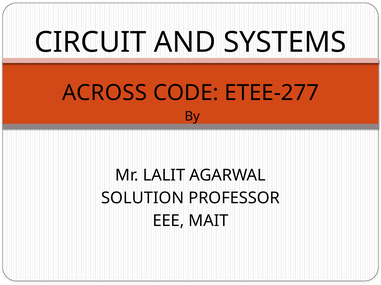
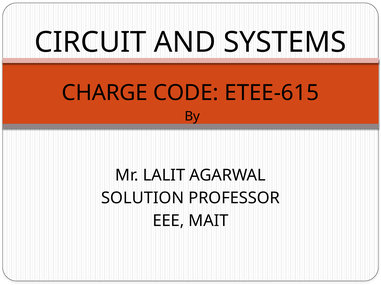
ACROSS: ACROSS -> CHARGE (105, 93)
ETEE-277: ETEE-277 -> ETEE-615 (272, 93)
